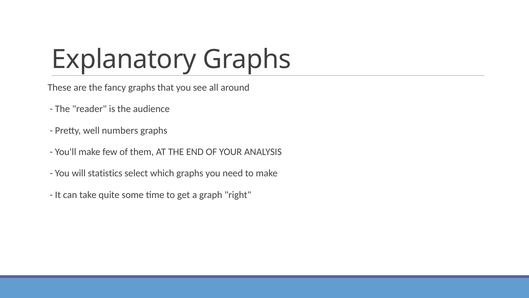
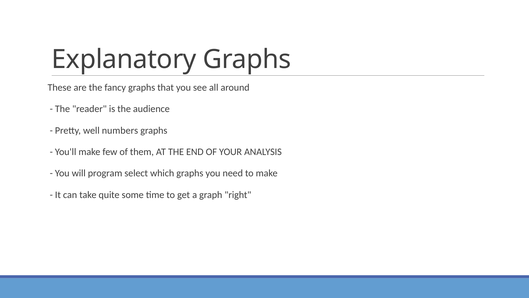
statistics: statistics -> program (105, 173)
